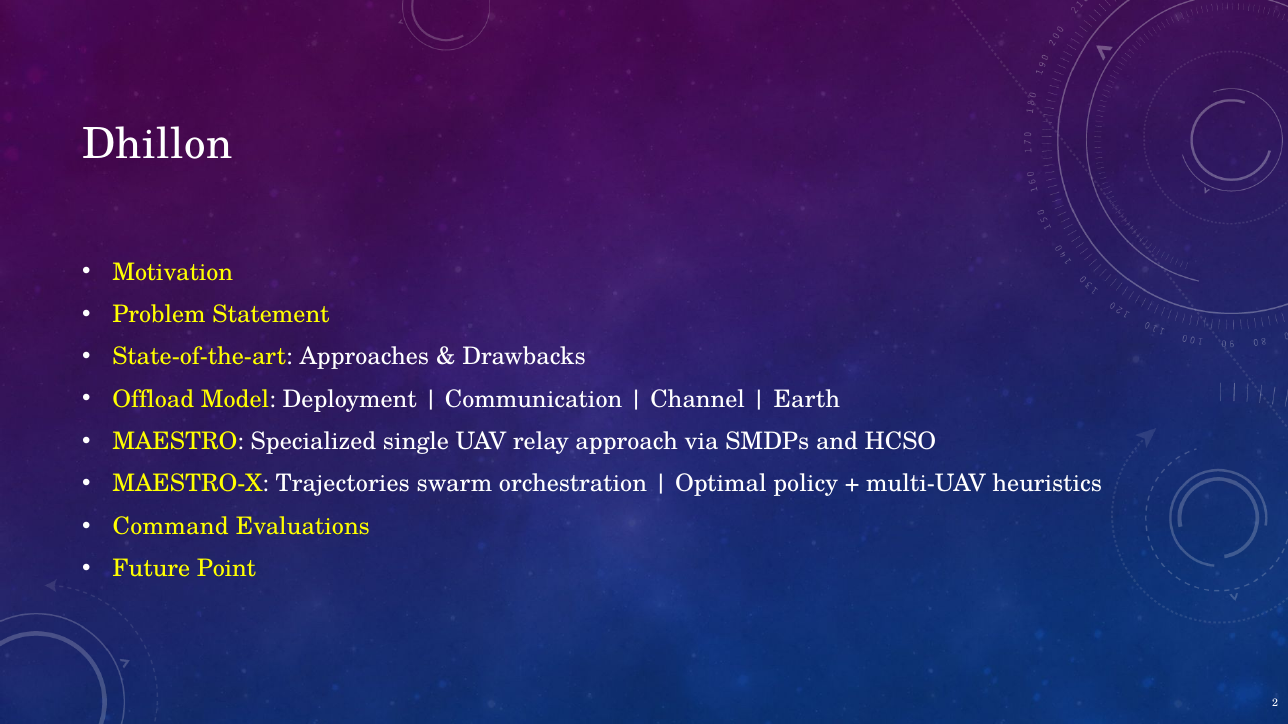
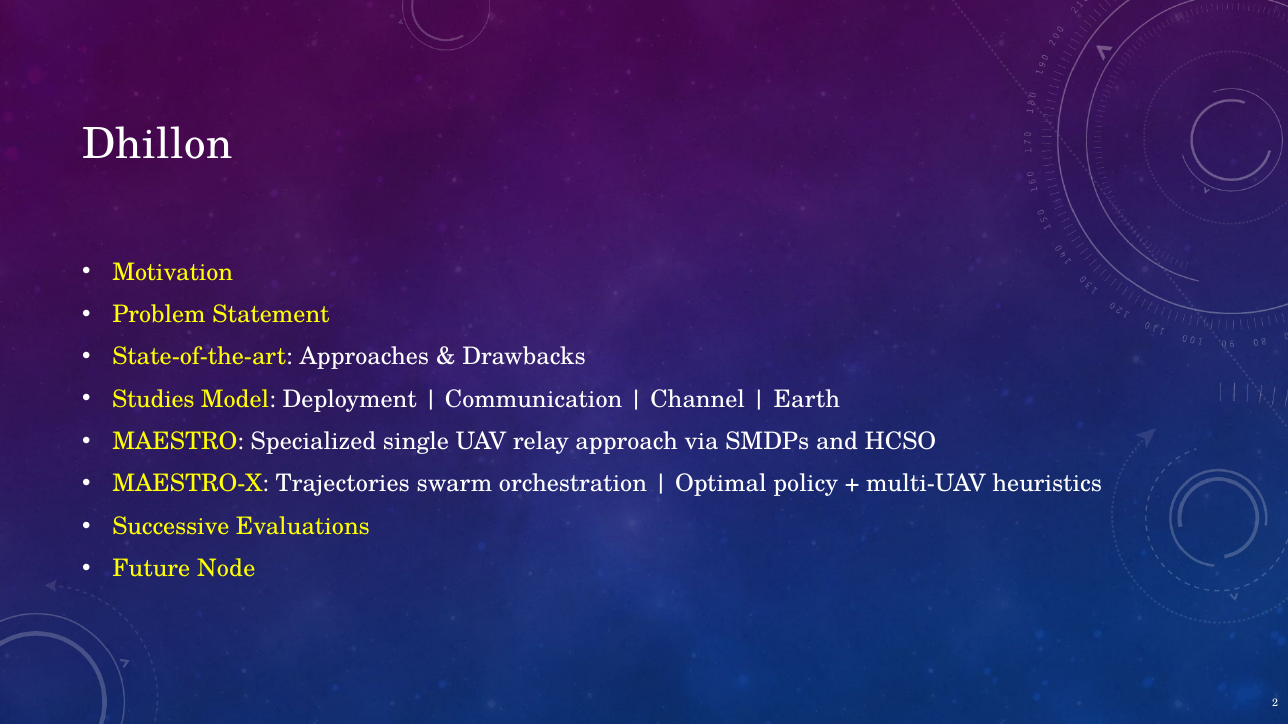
Offload: Offload -> Studies (153, 399)
Command: Command -> Successive (171, 527)
Point: Point -> Node (226, 569)
